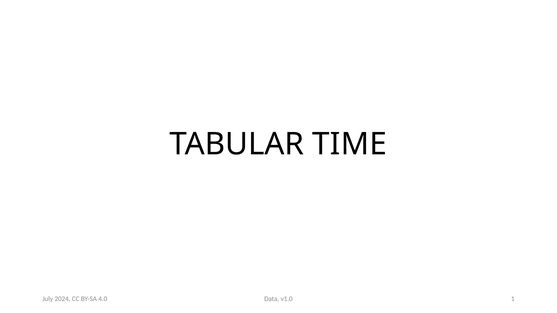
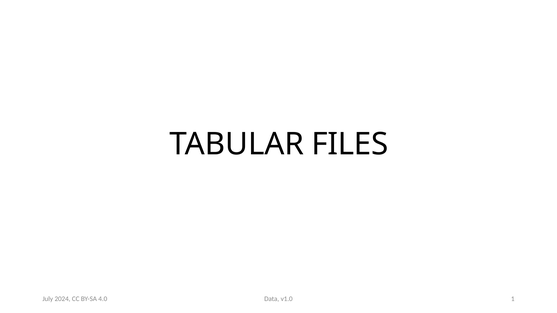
TIME: TIME -> FILES (350, 144)
